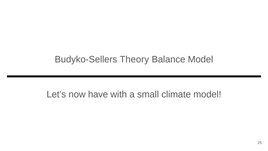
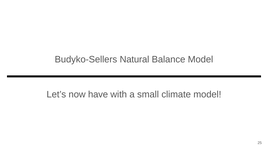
Theory: Theory -> Natural (134, 59)
